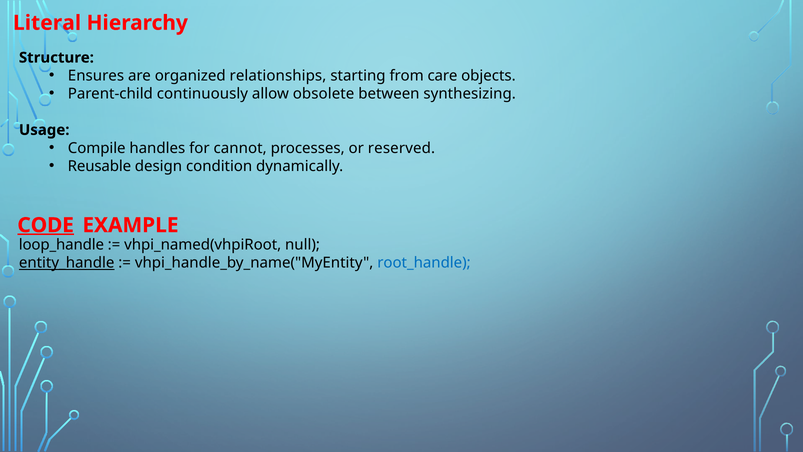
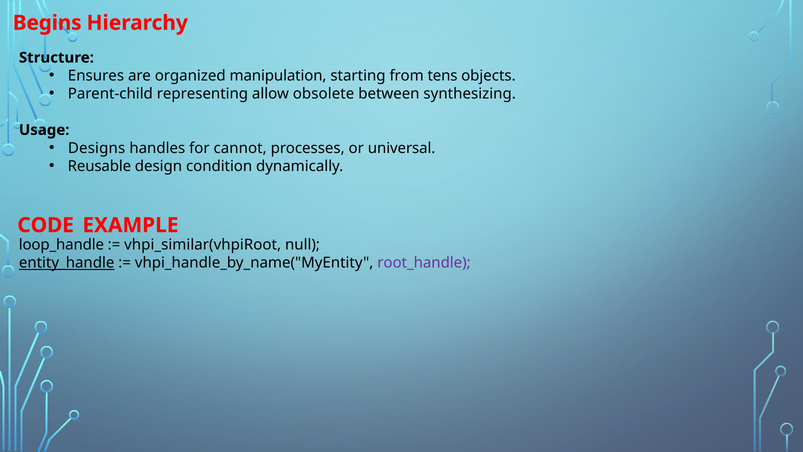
Literal: Literal -> Begins (47, 23)
relationships: relationships -> manipulation (278, 76)
care: care -> tens (443, 76)
continuously: continuously -> representing (202, 94)
Compile: Compile -> Designs (97, 148)
reserved: reserved -> universal (402, 148)
CODE underline: present -> none (46, 225)
vhpi_named(vhpiRoot: vhpi_named(vhpiRoot -> vhpi_similar(vhpiRoot (203, 245)
root_handle colour: blue -> purple (424, 263)
